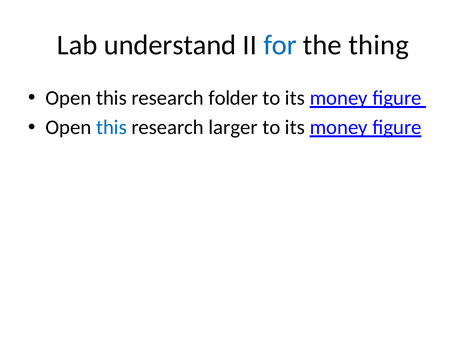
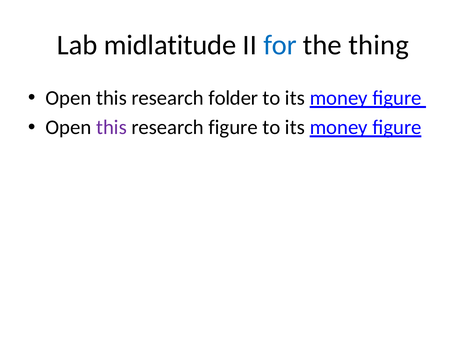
understand: understand -> midlatitude (170, 45)
this colour: blue -> purple (111, 128)
research larger: larger -> figure (233, 128)
